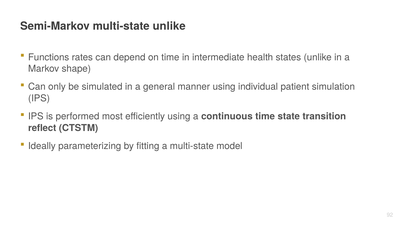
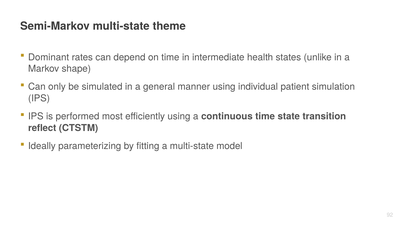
multi-state unlike: unlike -> theme (169, 26)
Functions: Functions -> Dominant (49, 57)
